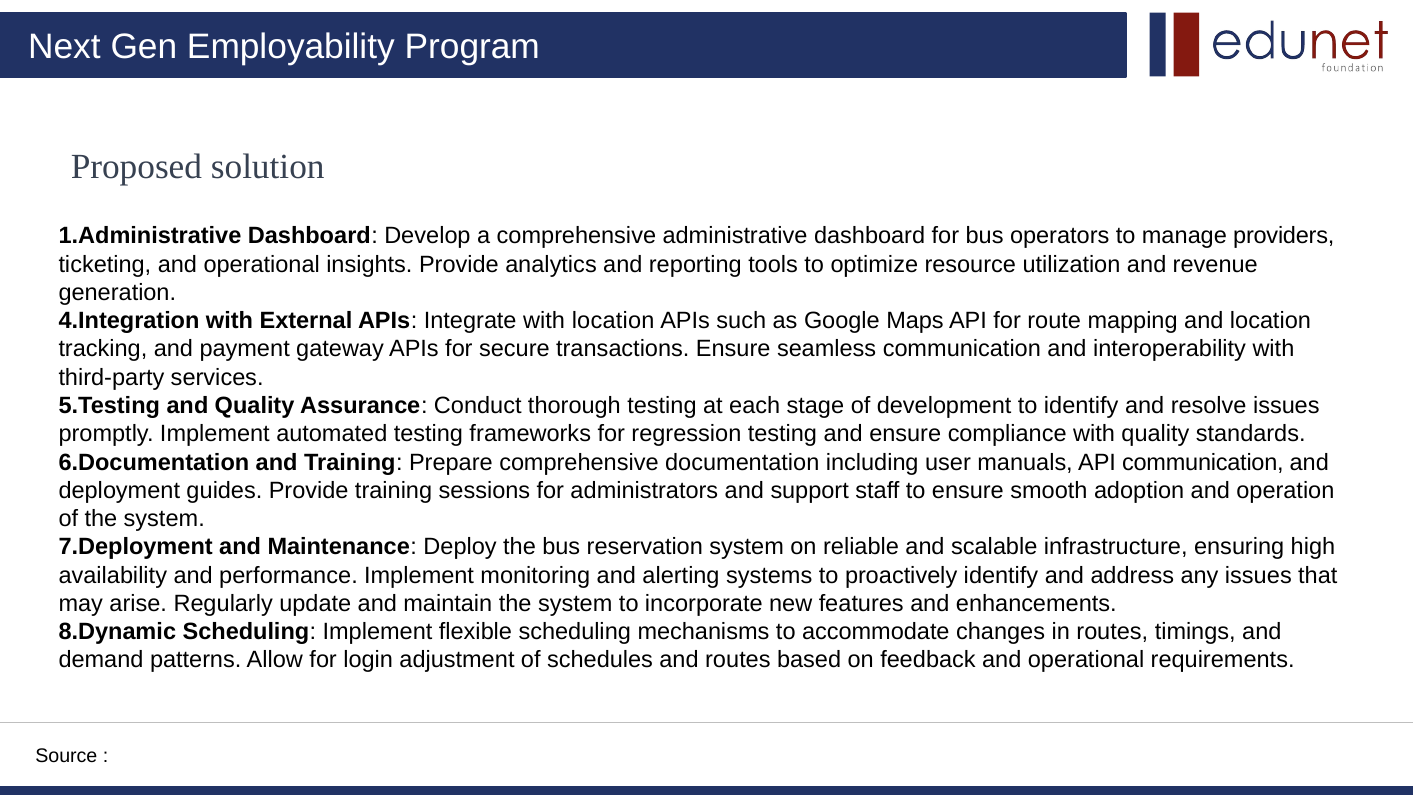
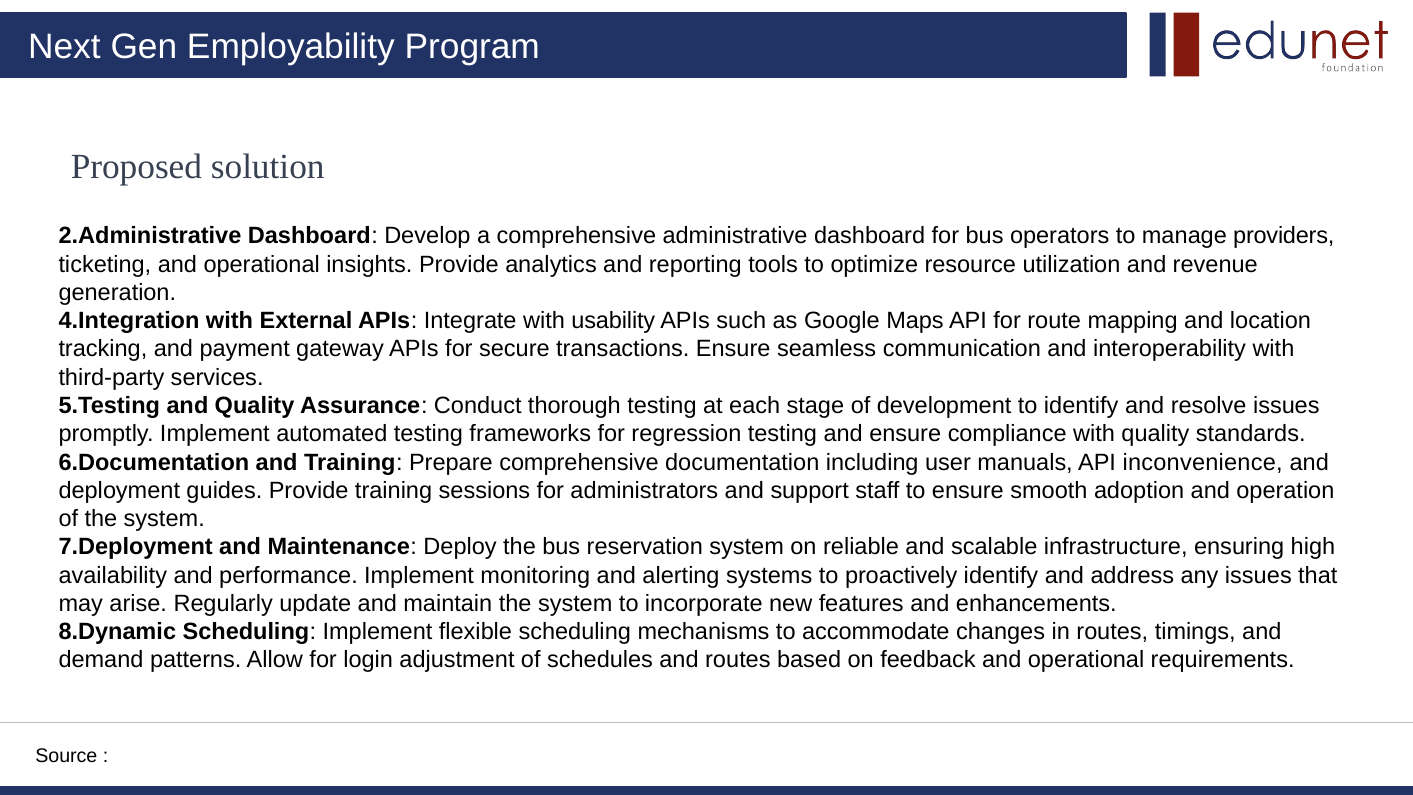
1.Administrative: 1.Administrative -> 2.Administrative (150, 236)
with location: location -> usability (613, 321)
API communication: communication -> inconvenience (1203, 462)
